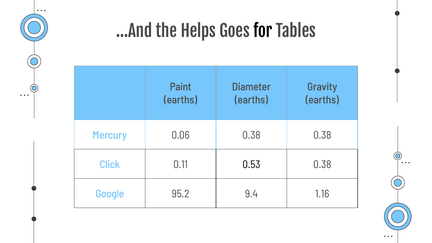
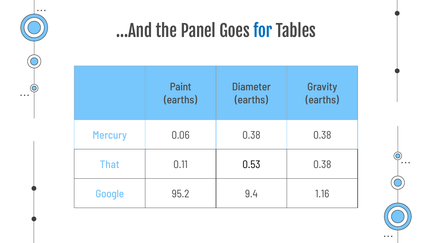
Helps: Helps -> Panel (198, 32)
for colour: black -> blue (263, 32)
Click: Click -> That (110, 165)
